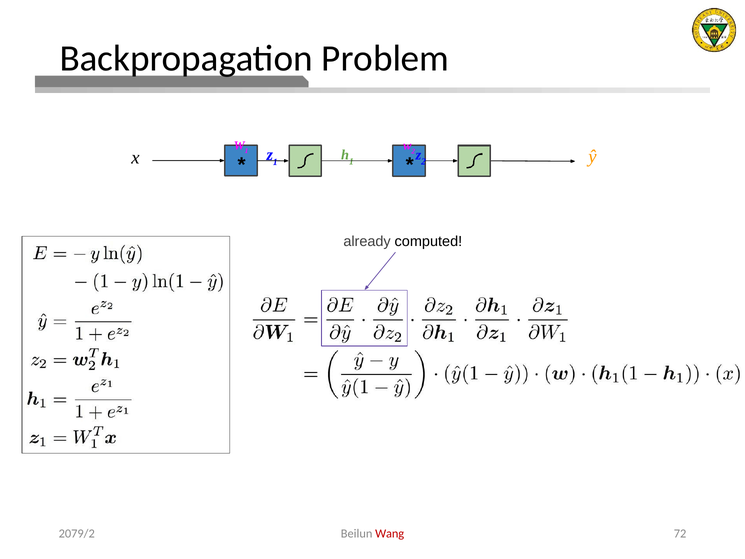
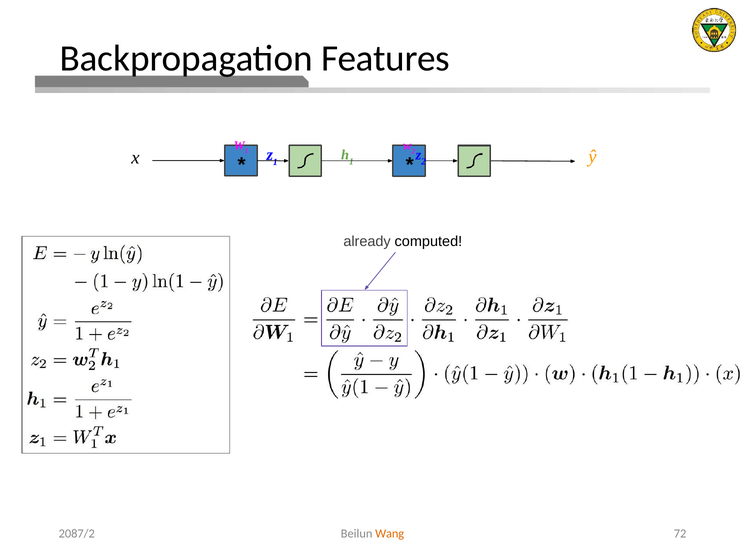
Problem: Problem -> Features (385, 58)
2079/2: 2079/2 -> 2087/2 (77, 534)
Wang colour: red -> orange (390, 534)
